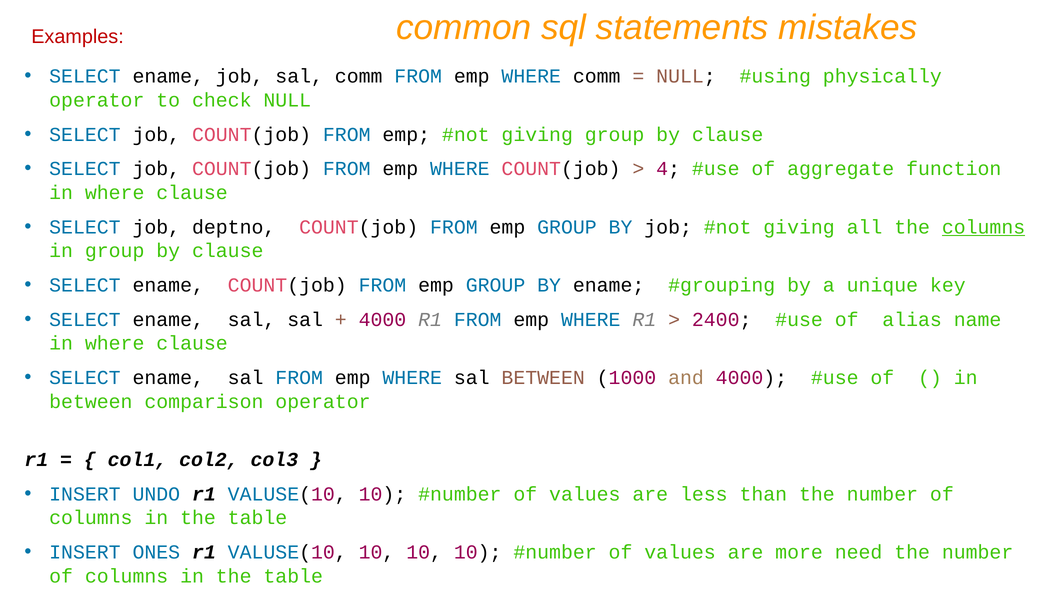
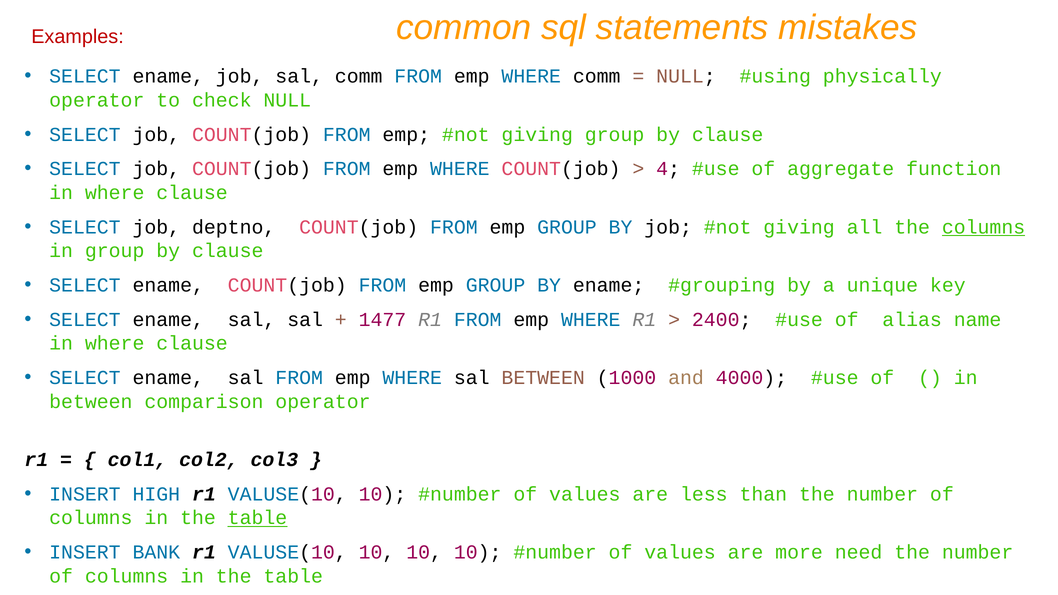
4000: 4000 -> 1477 (382, 320)
UNDO: UNDO -> HIGH (156, 494)
table underline: none -> present (257, 518)
ONES: ONES -> BANK (156, 552)
